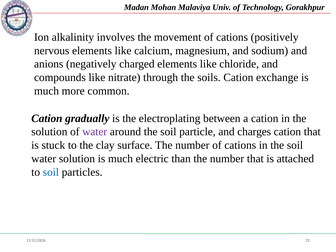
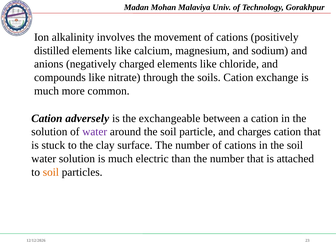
nervous: nervous -> distilled (52, 51)
gradually: gradually -> adversely (87, 118)
electroplating: electroplating -> exchangeable (170, 118)
soil colour: blue -> orange (51, 172)
